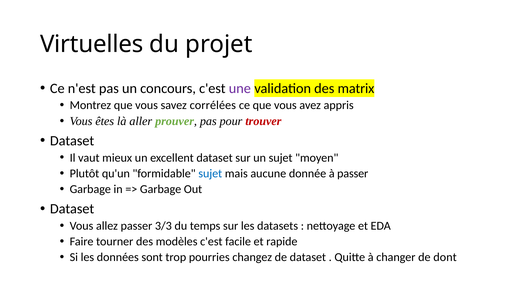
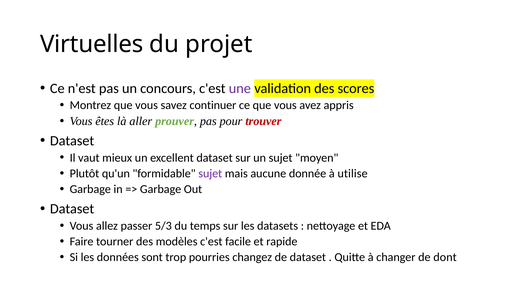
matrix: matrix -> scores (356, 88)
corrélées: corrélées -> continuer (213, 105)
sujet colour: blue -> purple (210, 173)
à passer: passer -> utilise (353, 173)
3/3: 3/3 -> 5/3 (163, 226)
